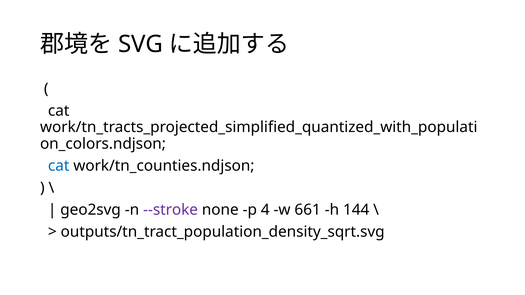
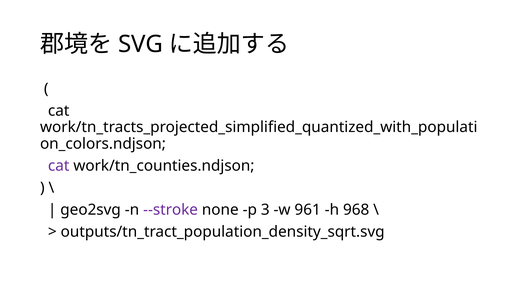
cat colour: blue -> purple (59, 166)
4: 4 -> 3 (265, 210)
661: 661 -> 961 (308, 210)
144: 144 -> 968 (356, 210)
